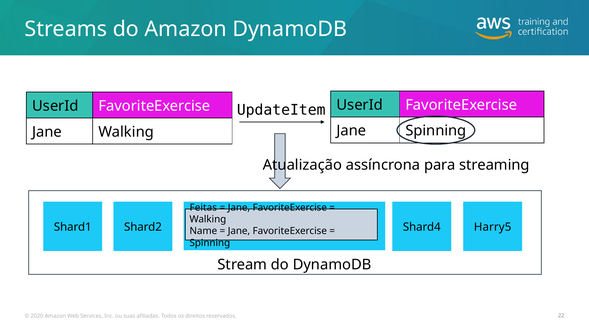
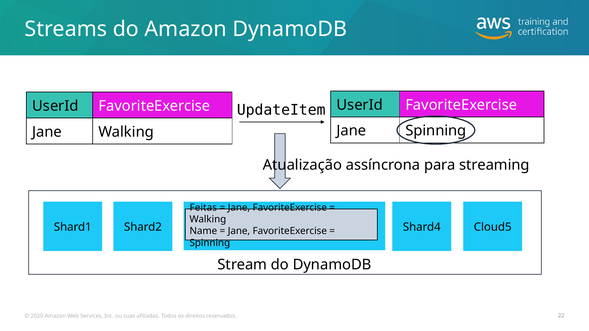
Harry5: Harry5 -> Cloud5 (493, 227)
